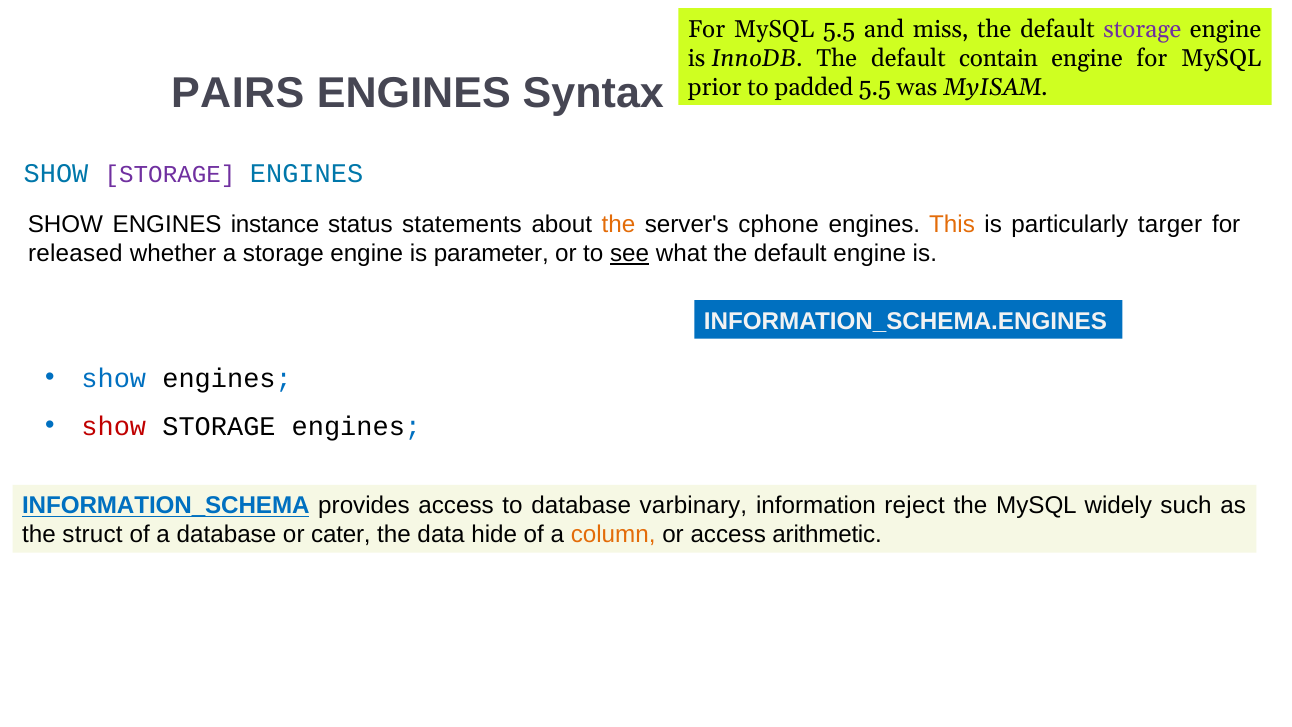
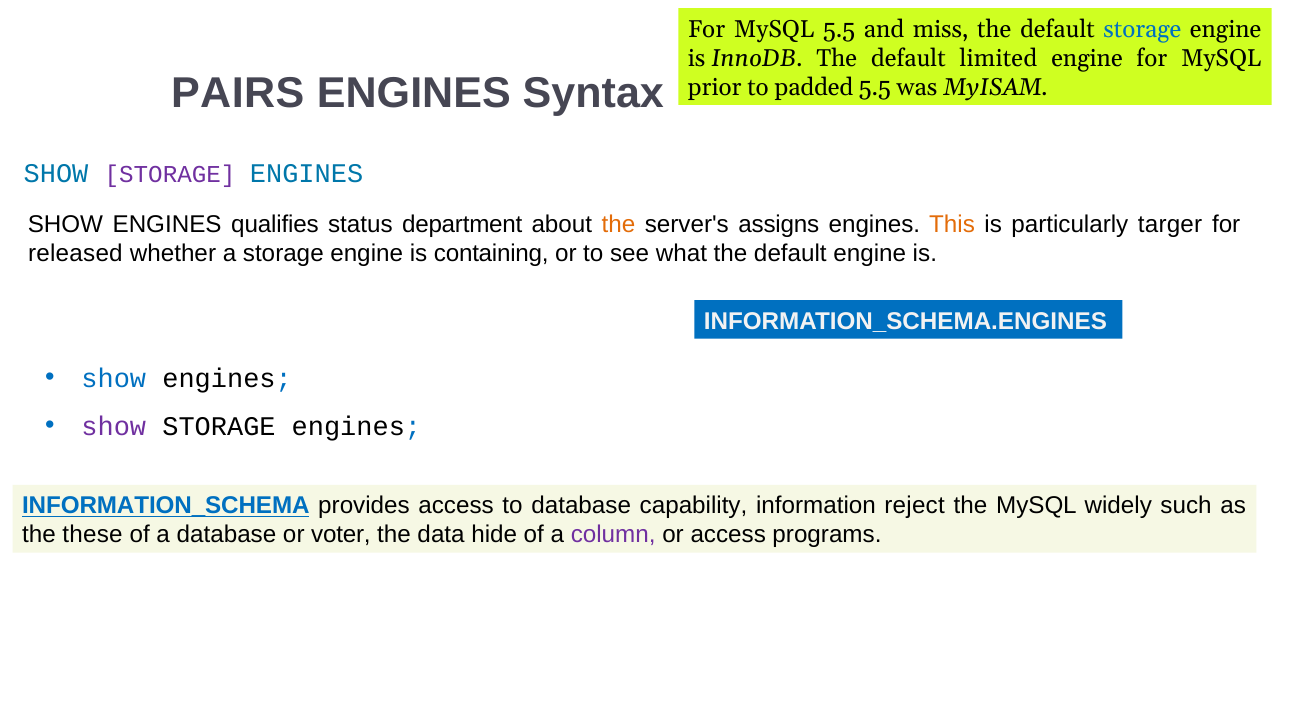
storage colour: purple -> blue (1142, 29)
contain: contain -> limited (998, 58)
instance: instance -> qualifies (275, 224)
statements: statements -> department (462, 224)
cphone: cphone -> assigns (779, 224)
parameter: parameter -> containing (491, 253)
see underline: present -> none (630, 253)
show colour: red -> purple (114, 426)
varbinary: varbinary -> capability (694, 506)
struct: struct -> these (93, 535)
cater: cater -> voter (341, 535)
column colour: orange -> purple (613, 535)
arithmetic: arithmetic -> programs (827, 535)
